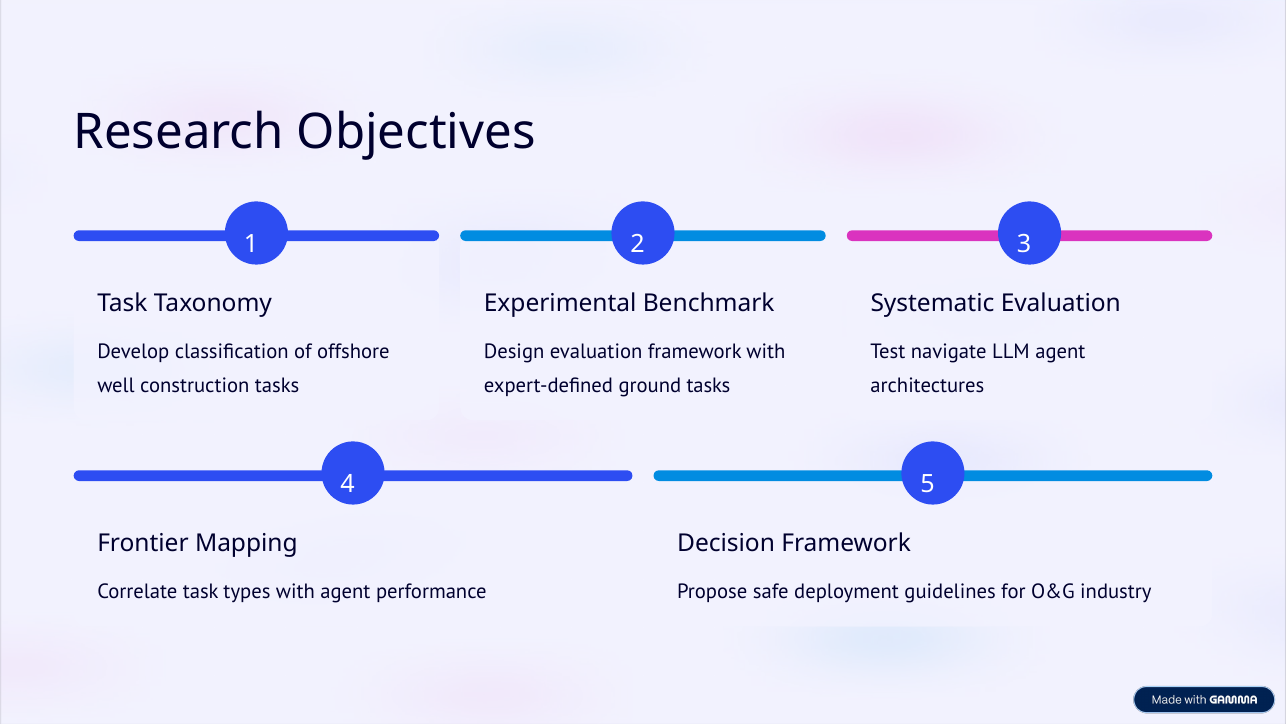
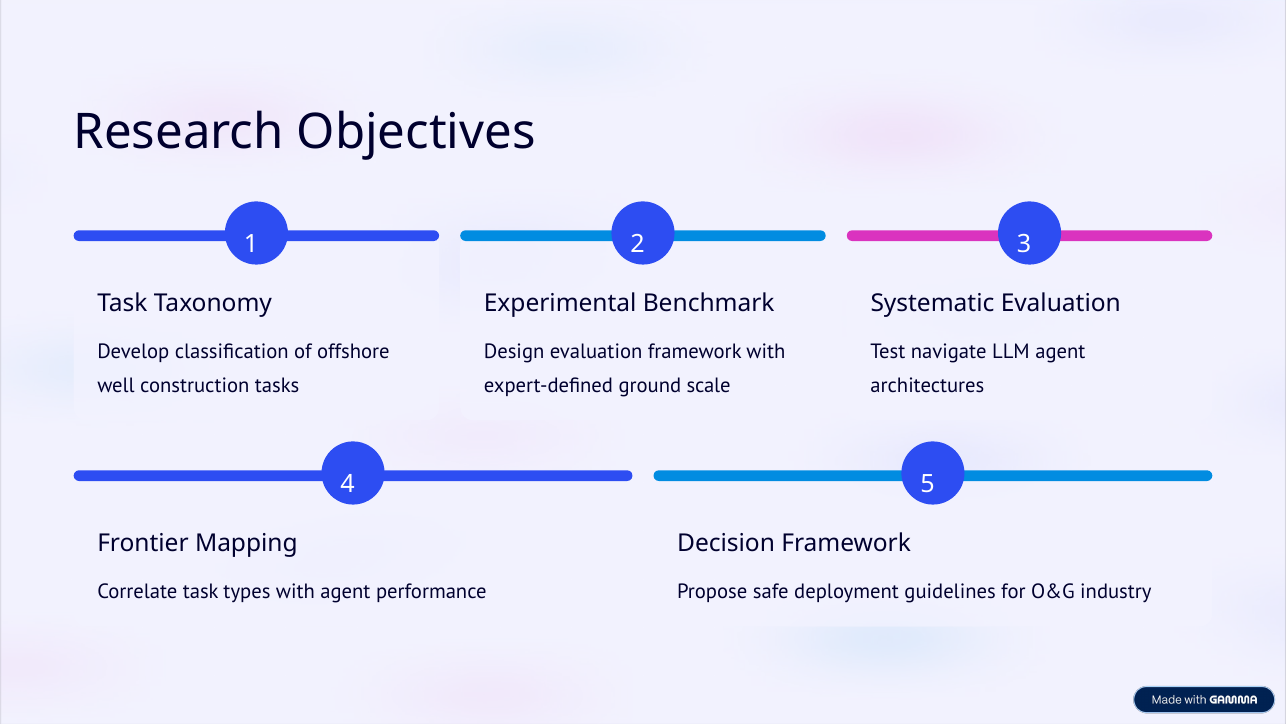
ground tasks: tasks -> scale (709, 385)
